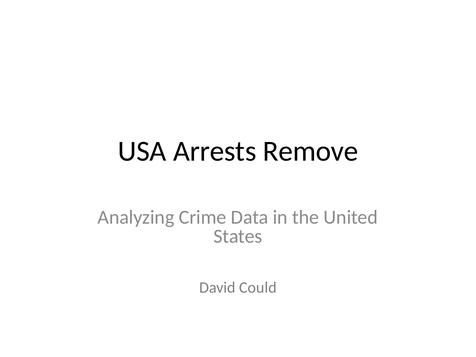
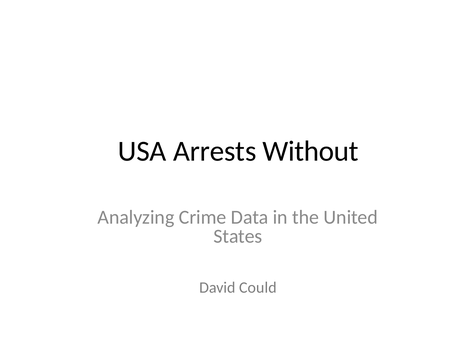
Remove: Remove -> Without (311, 151)
